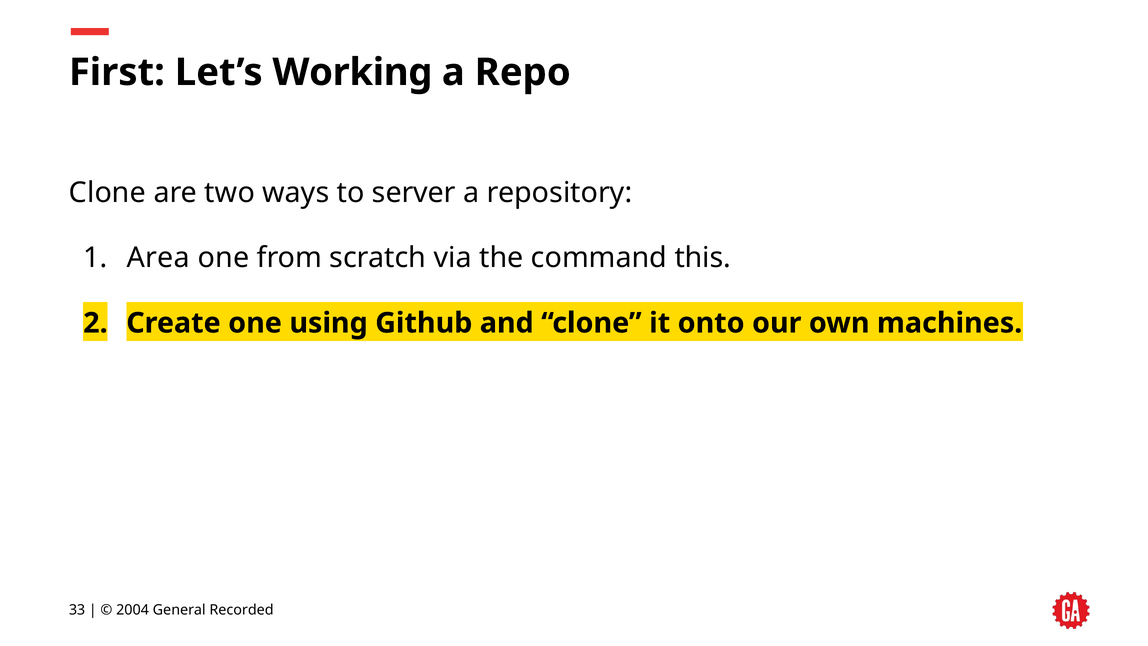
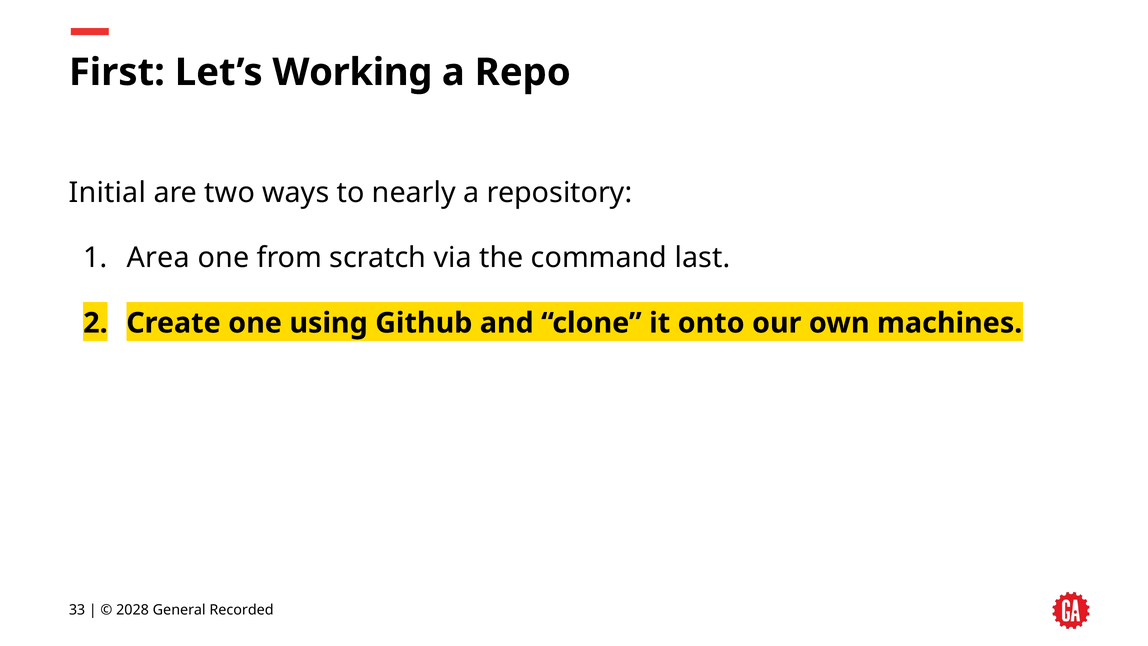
Clone: Clone -> Initial (107, 193)
server: server -> nearly (414, 193)
this: this -> last (703, 258)
2004: 2004 -> 2028 (133, 610)
